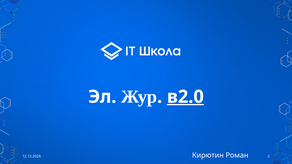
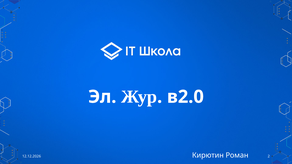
в2.0 underline: present -> none (185, 97)
